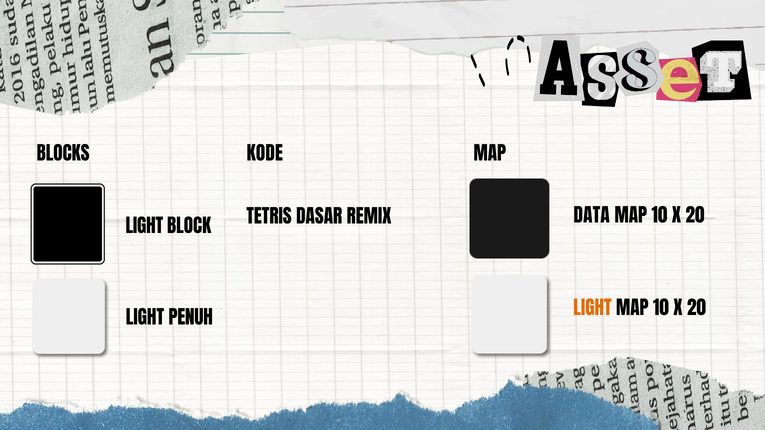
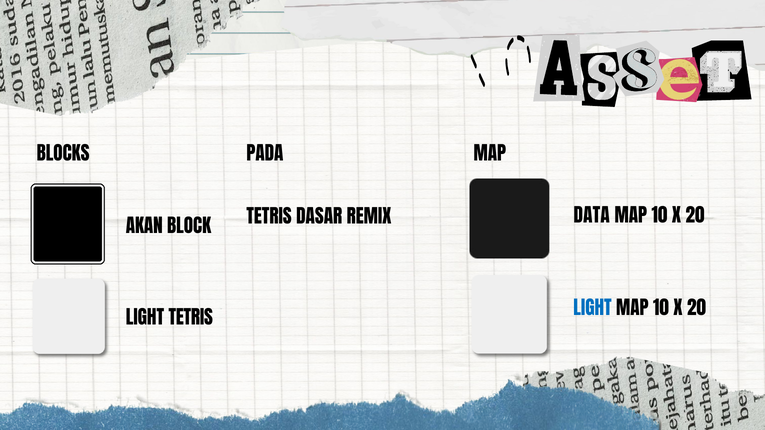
KODE: KODE -> PADA (265, 154)
LIGHT: LIGHT -> AKAN (144, 227)
LIGHT colour: orange -> blue (592, 309)
LIGHT PENUH: PENUH -> TETRIS (191, 319)
